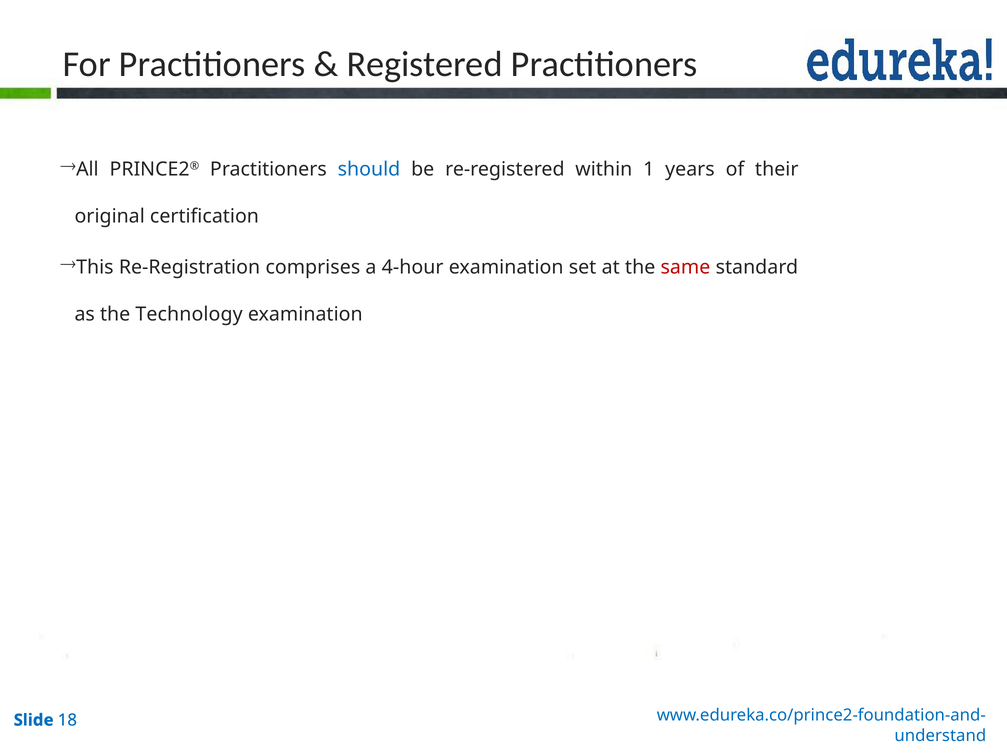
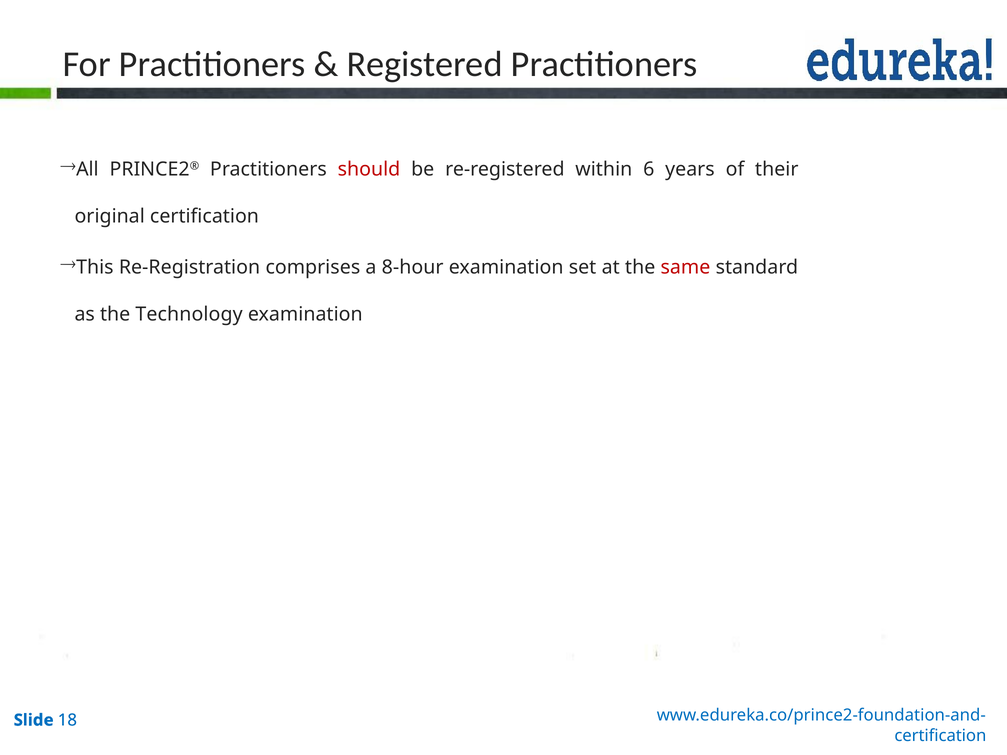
should colour: blue -> red (369, 169)
1: 1 -> 6 (649, 169)
4-hour: 4-hour -> 8-hour (413, 267)
understand: understand -> certification (940, 736)
